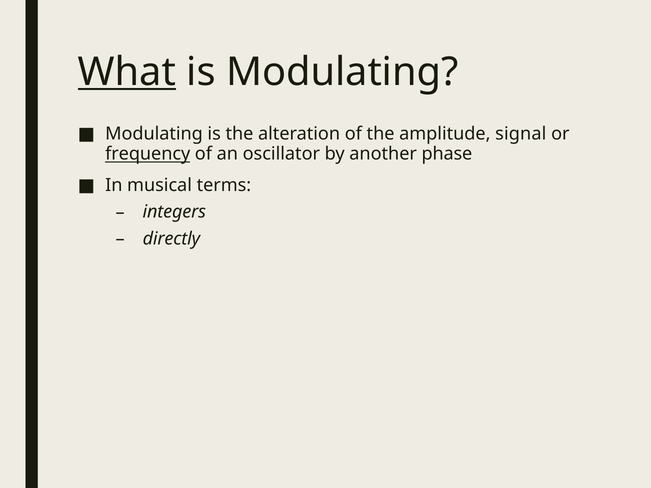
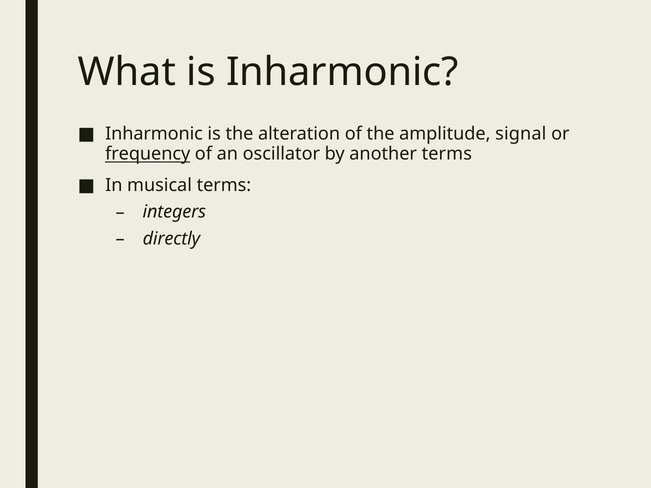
What underline: present -> none (127, 72)
is Modulating: Modulating -> Inharmonic (342, 72)
Modulating: Modulating -> Inharmonic (154, 134)
another phase: phase -> terms (447, 154)
